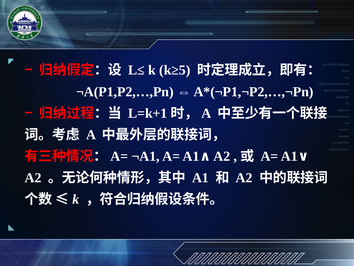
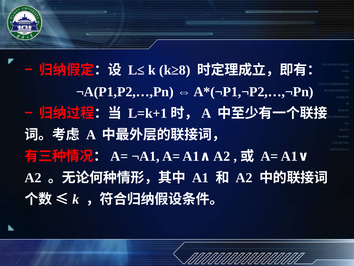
k≥5: k≥5 -> k≥8 (175, 70)
